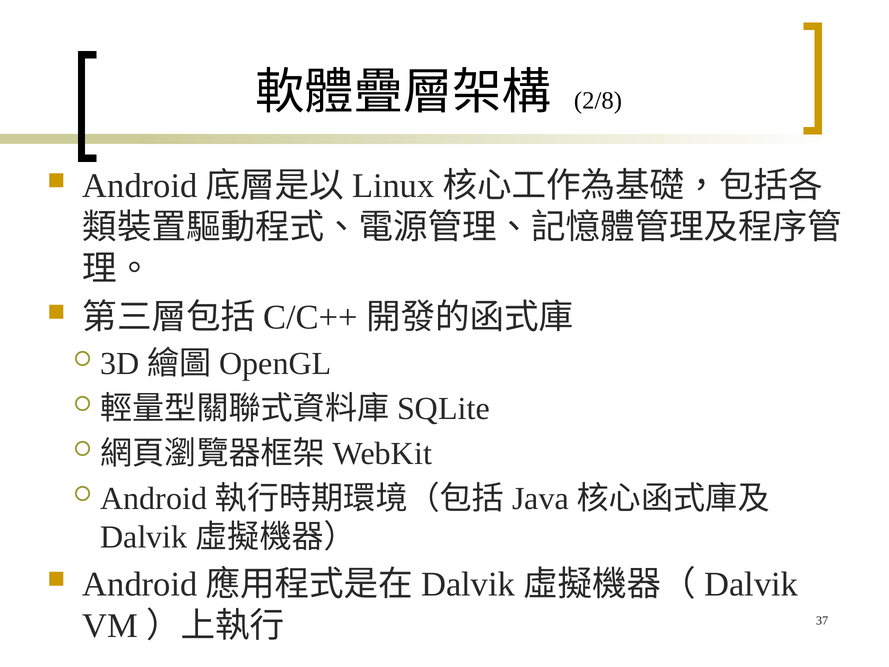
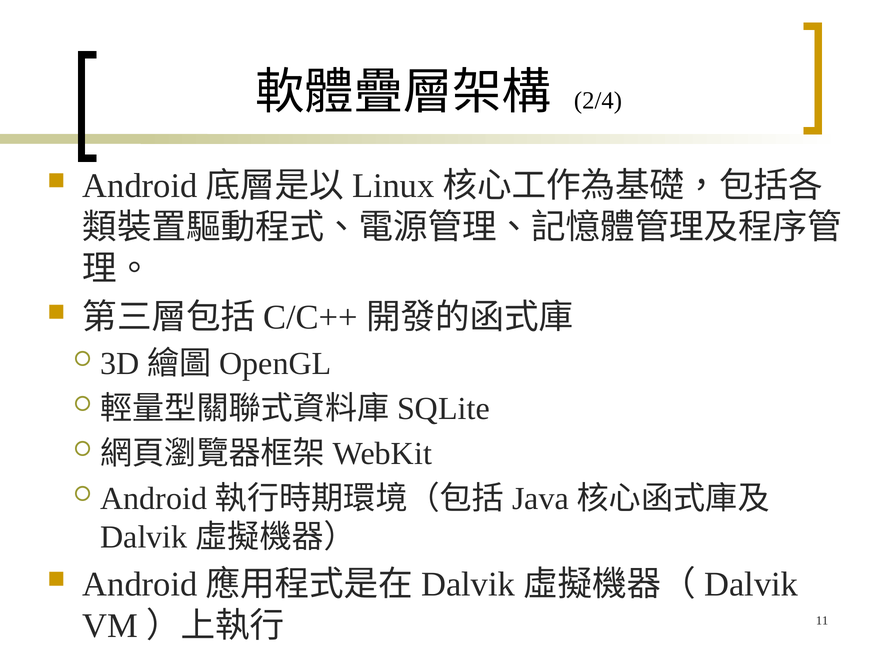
2/8: 2/8 -> 2/4 (598, 101)
37: 37 -> 11 (822, 620)
